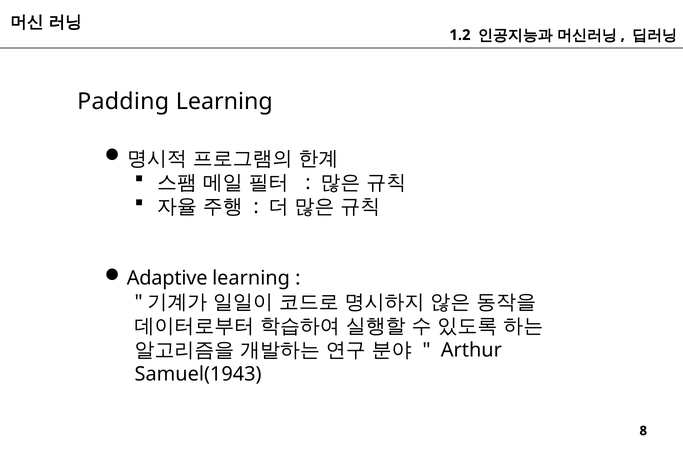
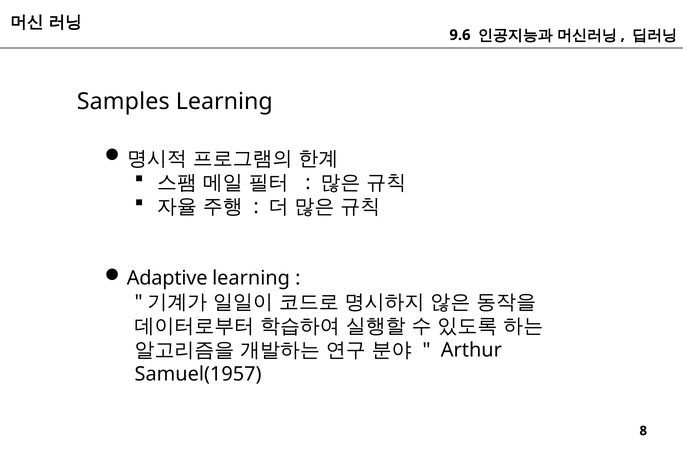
1.2: 1.2 -> 9.6 (460, 35)
Padding: Padding -> Samples (123, 101)
Samuel(1943: Samuel(1943 -> Samuel(1957 (198, 374)
